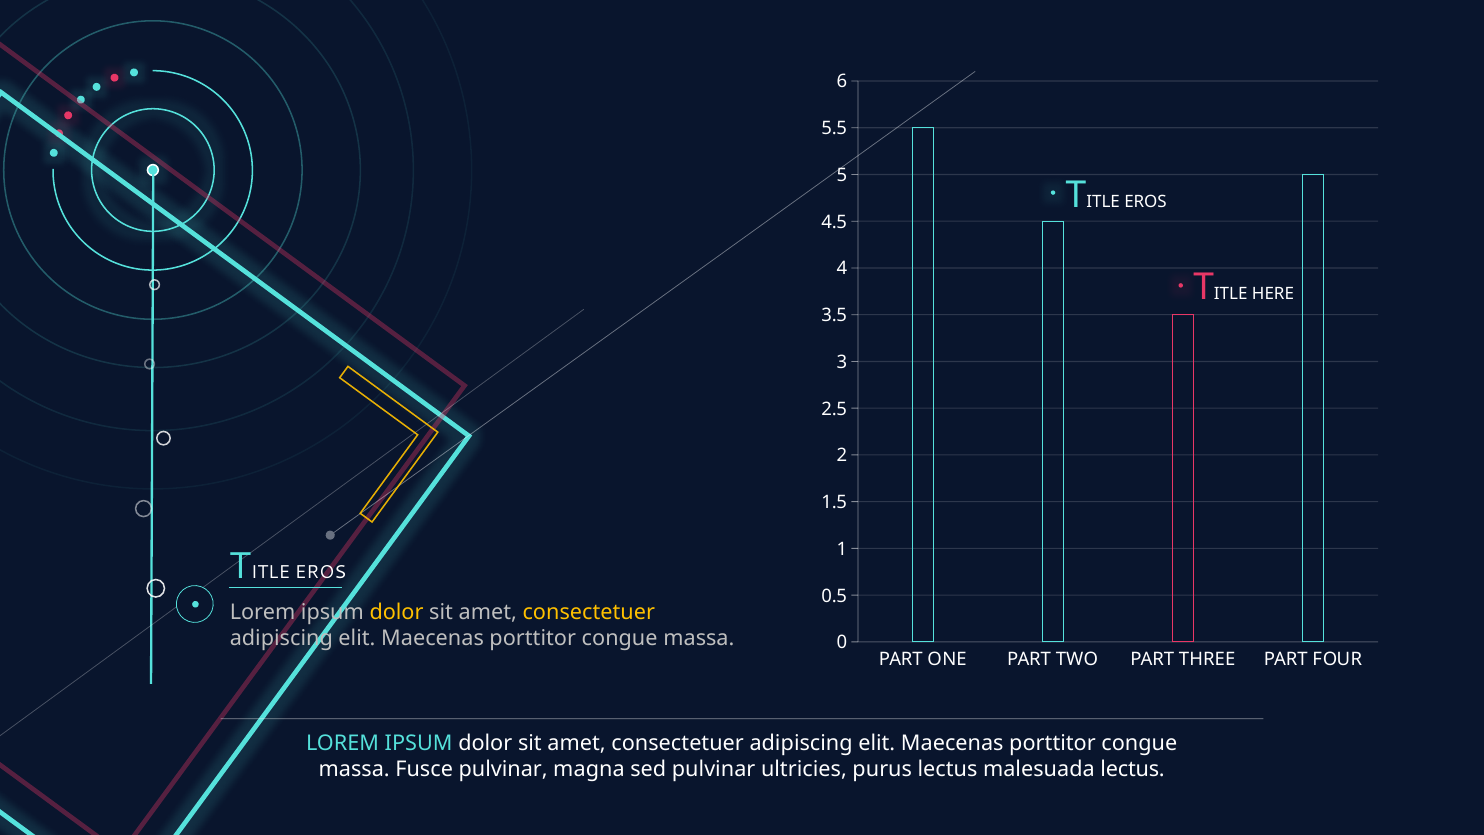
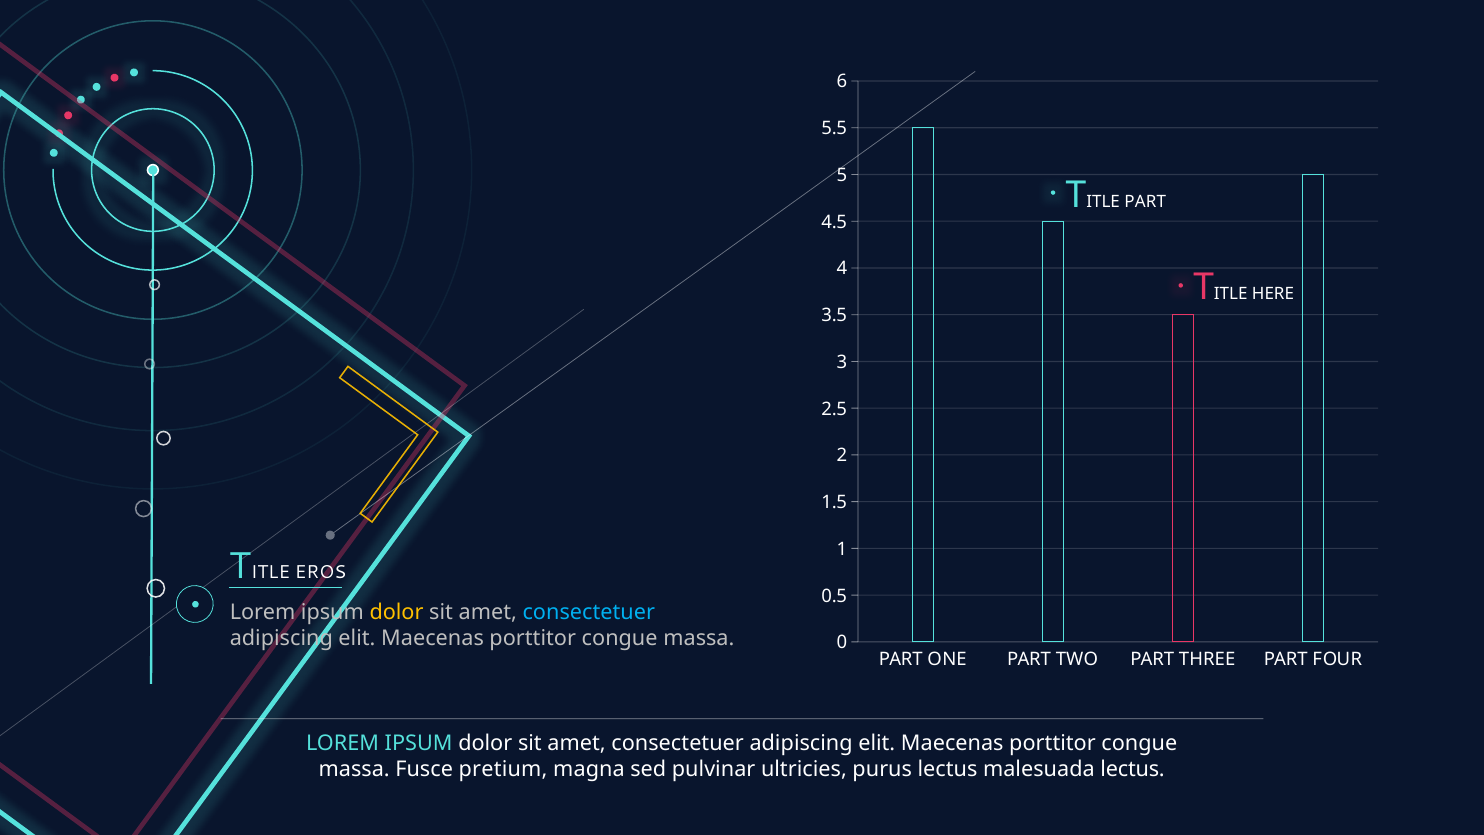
EROS: EROS -> PART (1145, 201)
consectetuer colour: yellow -> light blue (589, 612)
Fusce pulvinar: pulvinar -> pretium (503, 769)
